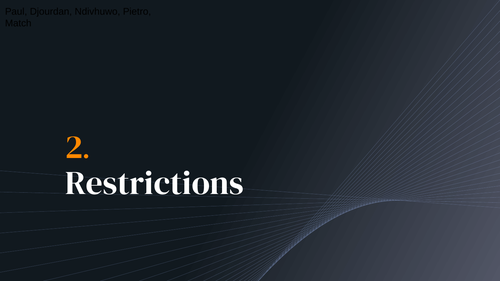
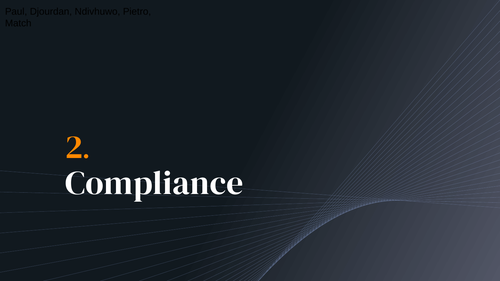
Restrictions: Restrictions -> Compliance (154, 183)
